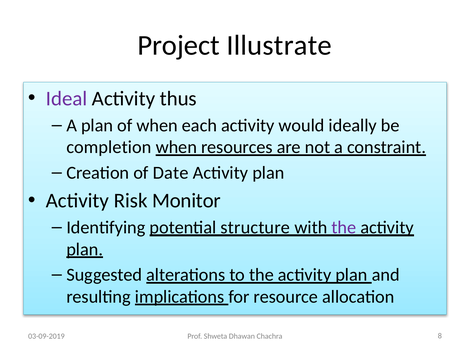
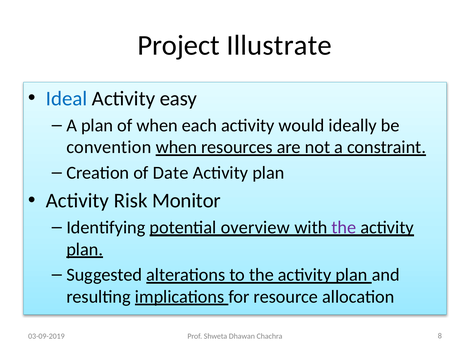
Ideal colour: purple -> blue (67, 99)
thus: thus -> easy (178, 99)
completion: completion -> convention (109, 147)
structure: structure -> overview (255, 228)
